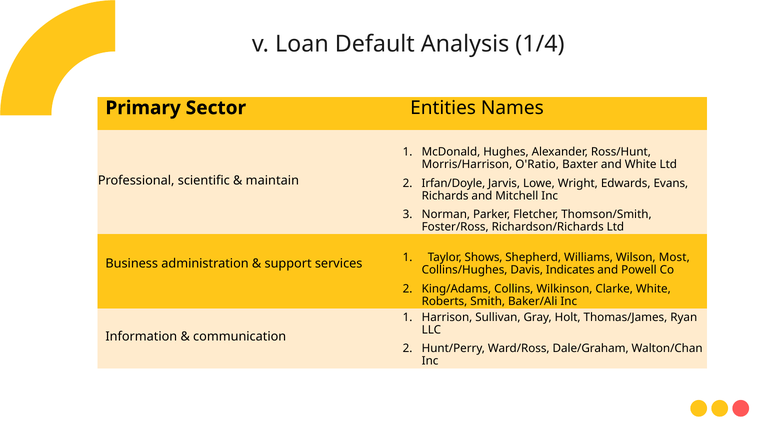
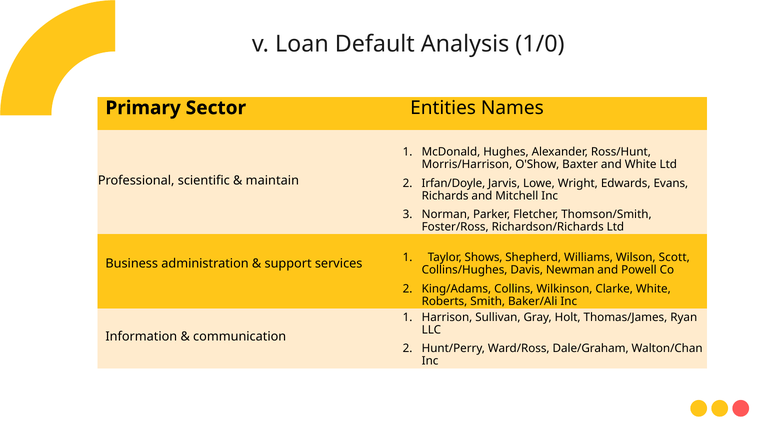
1/4: 1/4 -> 1/0 (540, 44)
O'Ratio: O'Ratio -> O'Show (537, 164)
Most: Most -> Scott (674, 257)
Indicates: Indicates -> Newman (570, 270)
